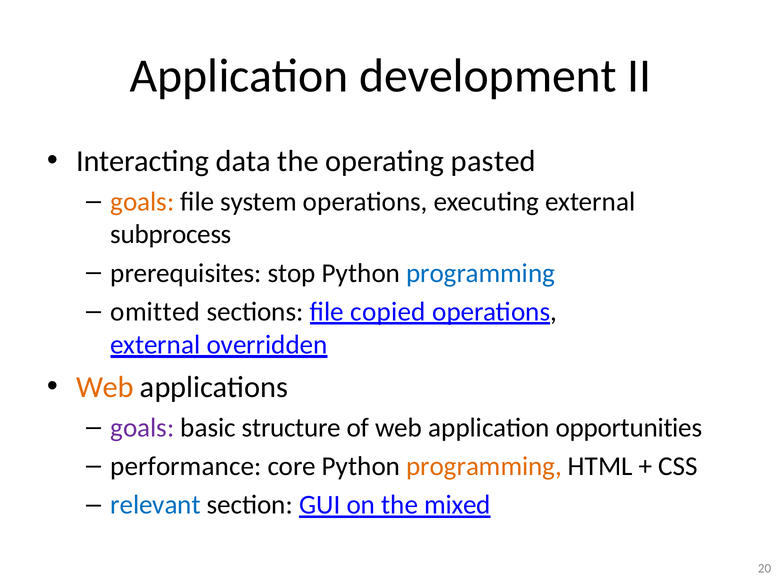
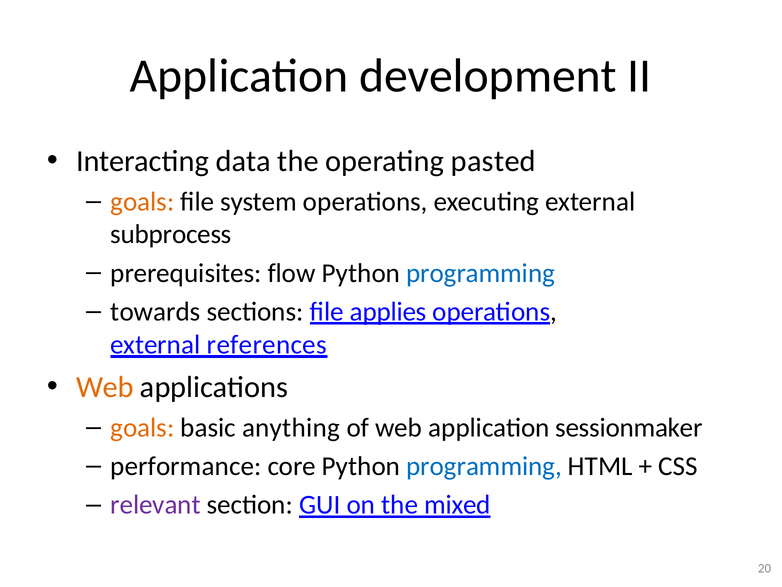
stop: stop -> flow (292, 273)
omitted: omitted -> towards (155, 311)
copied: copied -> applies (388, 311)
overridden: overridden -> references (267, 345)
goals colour: purple -> orange (142, 427)
structure: structure -> anything (291, 427)
opportunities: opportunities -> sessionmaker (629, 427)
programming colour: orange -> blue (484, 466)
relevant colour: blue -> purple (156, 505)
